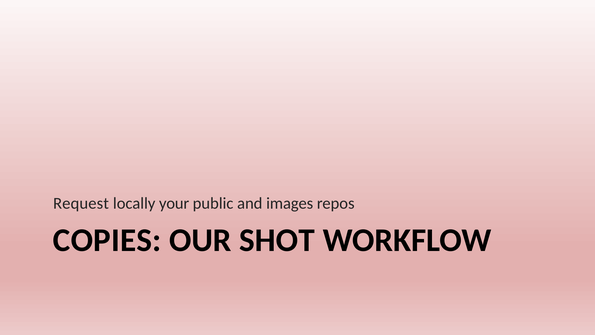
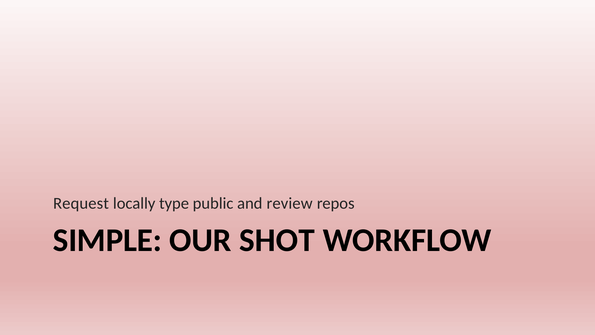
your: your -> type (174, 203)
images: images -> review (290, 203)
COPIES: COPIES -> SIMPLE (107, 240)
